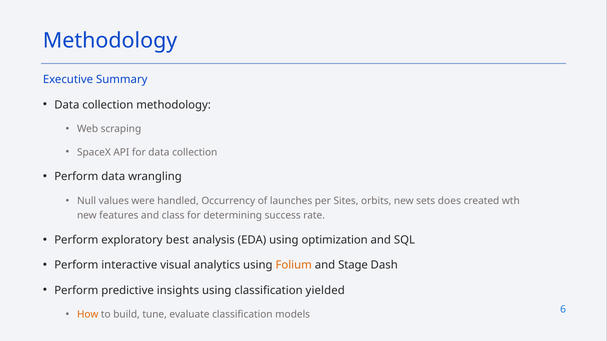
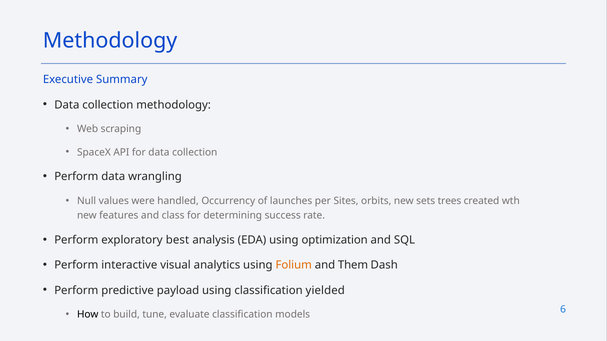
does: does -> trees (449, 201)
Stage: Stage -> Them (353, 265)
insights: insights -> payload (178, 291)
How colour: orange -> black (88, 315)
